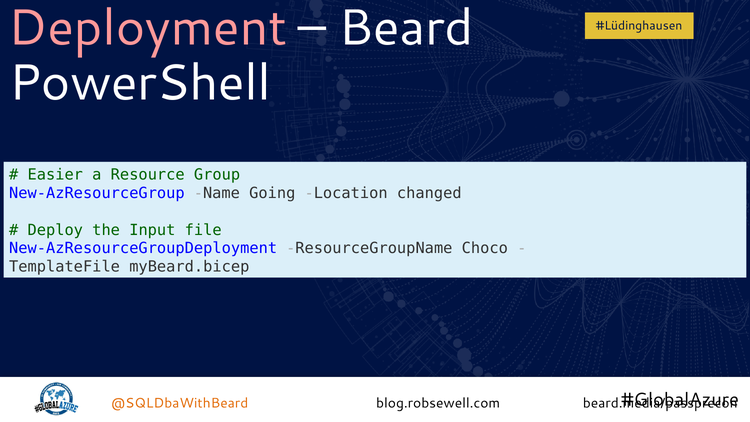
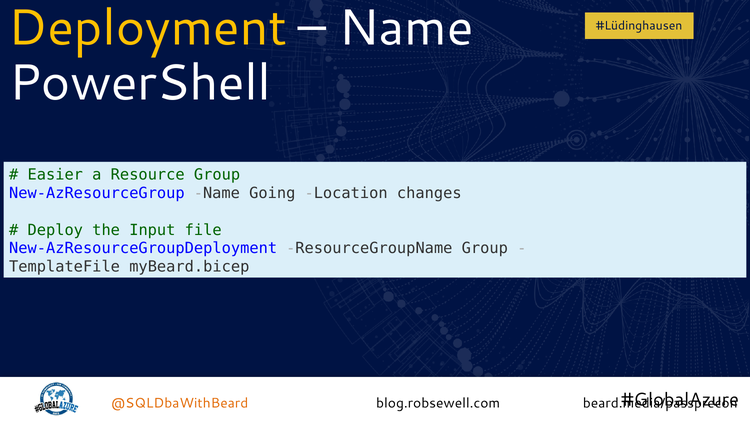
Deployment colour: pink -> yellow (148, 28)
Beard: Beard -> Name (406, 28)
changed: changed -> changes (429, 193)
ResourceGroupName Choco: Choco -> Group (485, 248)
